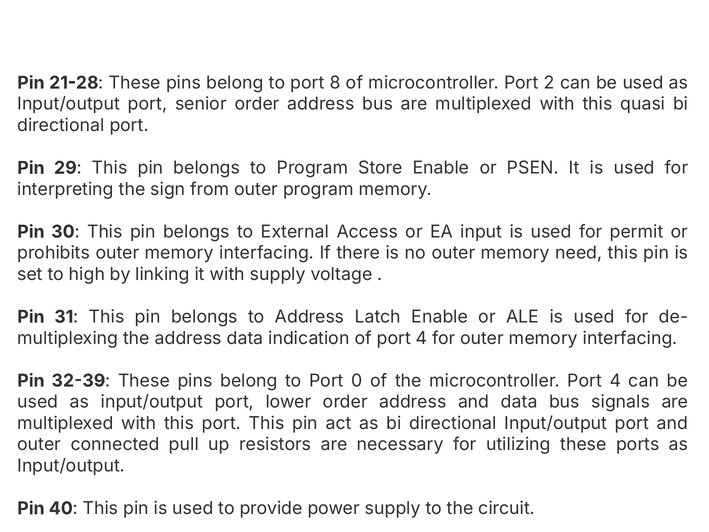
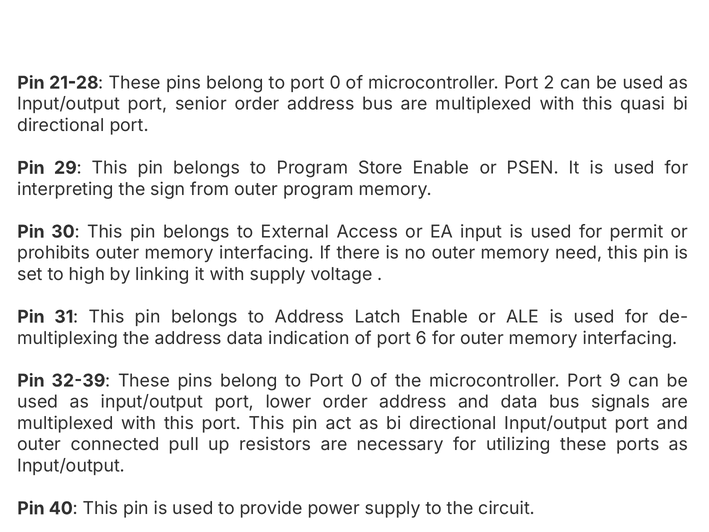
8: 8 -> 0 (335, 83)
of port 4: 4 -> 6 (421, 338)
microcontroller Port 4: 4 -> 9 (615, 381)
